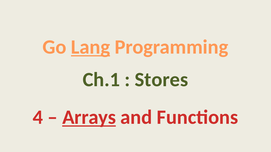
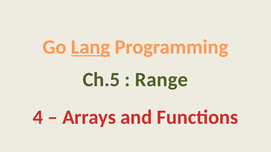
Ch.1: Ch.1 -> Ch.5 (101, 80)
Stores: Stores -> Range (161, 80)
Arrays underline: present -> none (89, 118)
